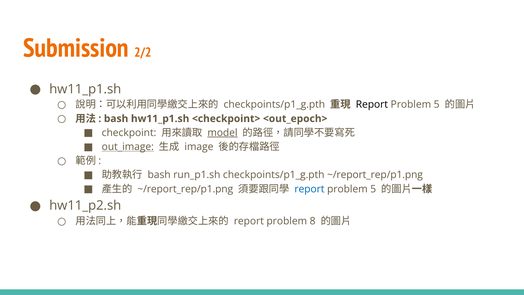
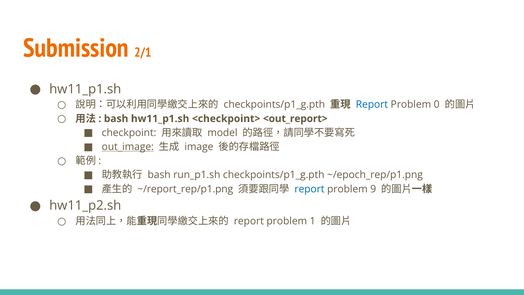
2/2: 2/2 -> 2/1 (143, 53)
Report colour: black -> blue (372, 105)
5: 5 -> 0 (437, 105)
<out_epoch>: <out_epoch> -> <out_report> (295, 119)
model underline: present -> none (222, 133)
checkpoints/p1_g.pth ~/report_rep/p1.png: ~/report_rep/p1.png -> ~/epoch_rep/p1.png (375, 175)
5: 5 -> 9 (373, 189)
8: 8 -> 1 (313, 221)
